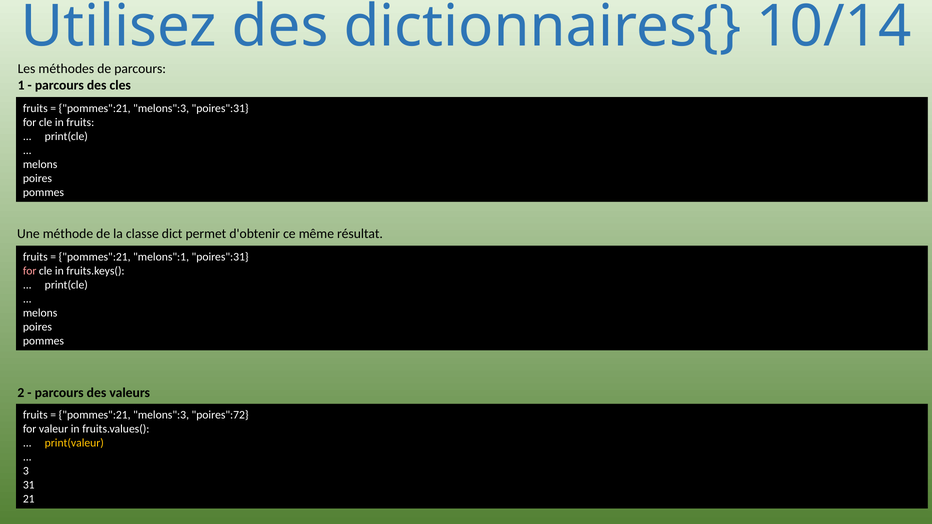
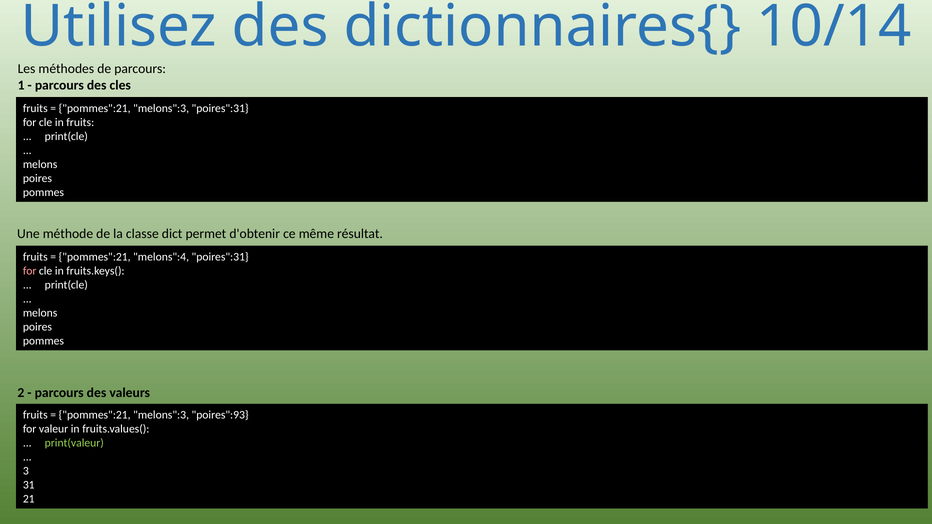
melons":1: melons":1 -> melons":4 (161, 257)
poires":72: poires":72 -> poires":93 (220, 415)
print(valeur colour: yellow -> light green (74, 443)
